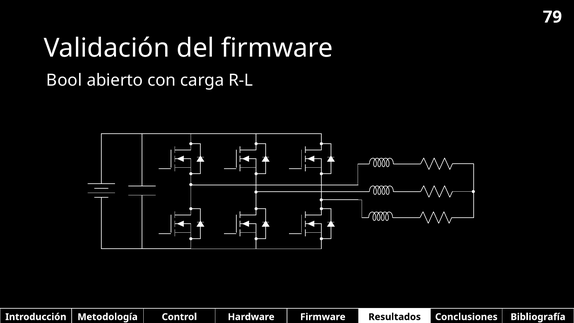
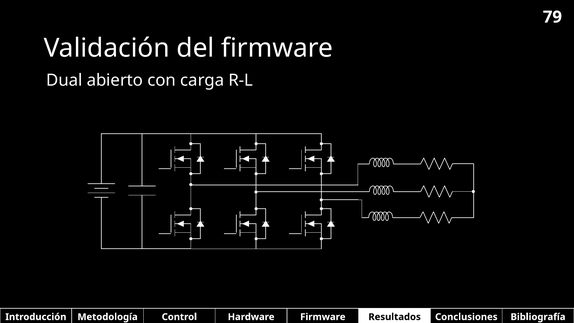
Bool: Bool -> Dual (64, 80)
